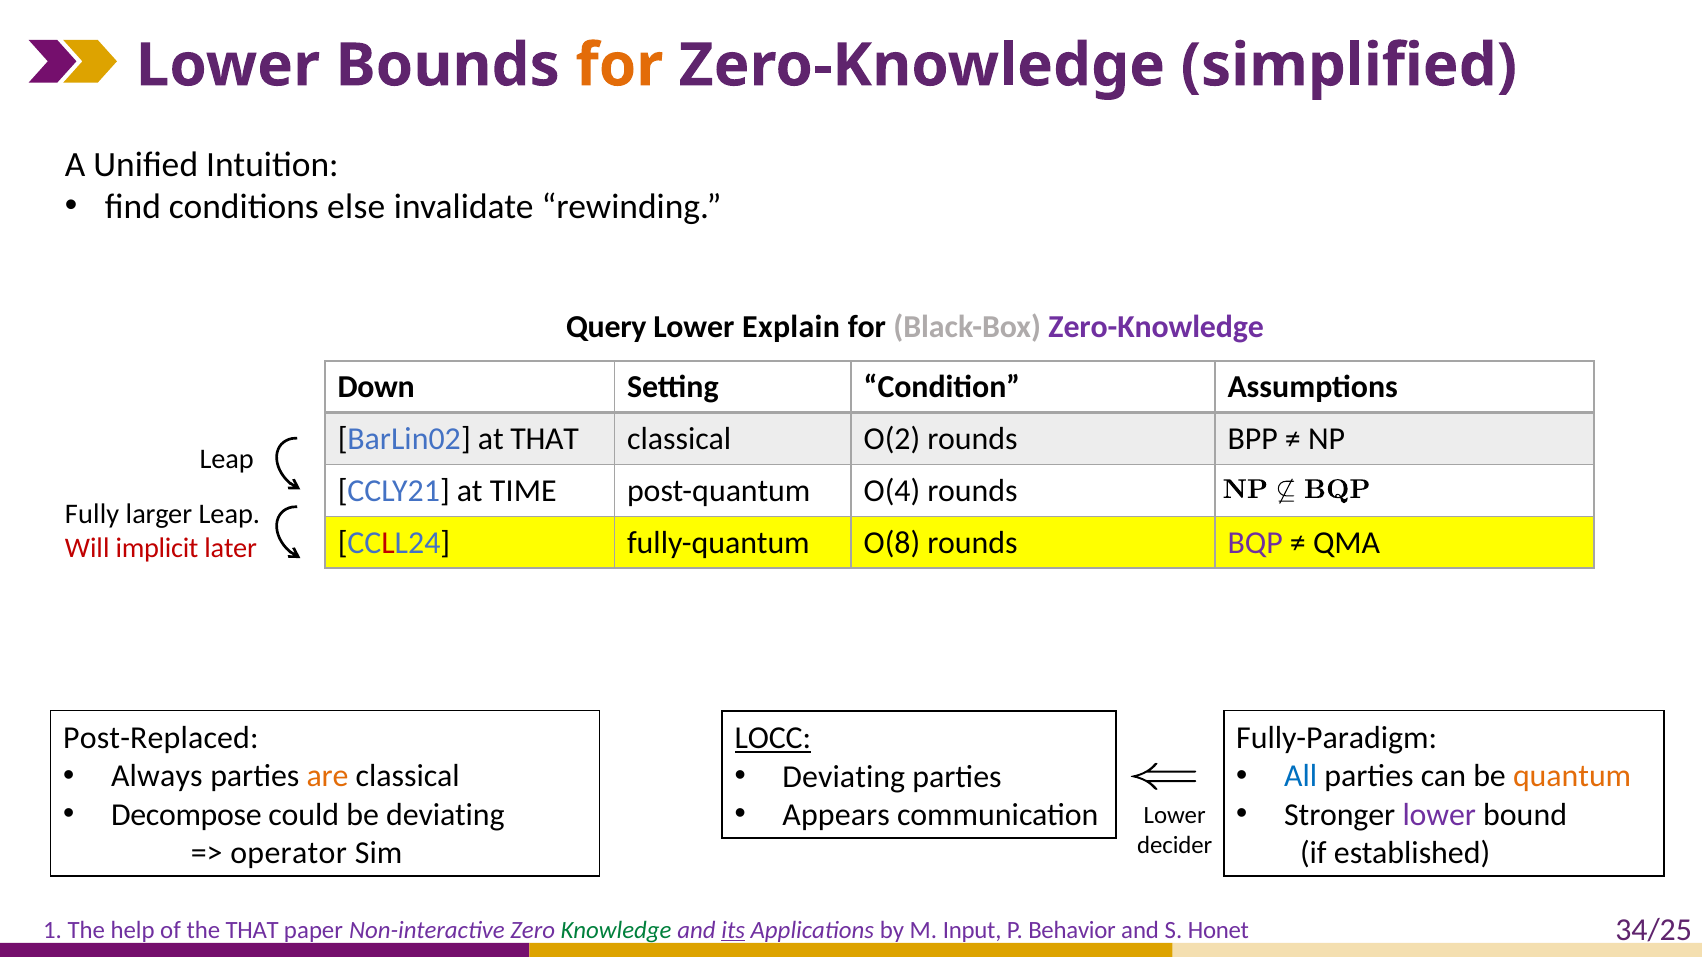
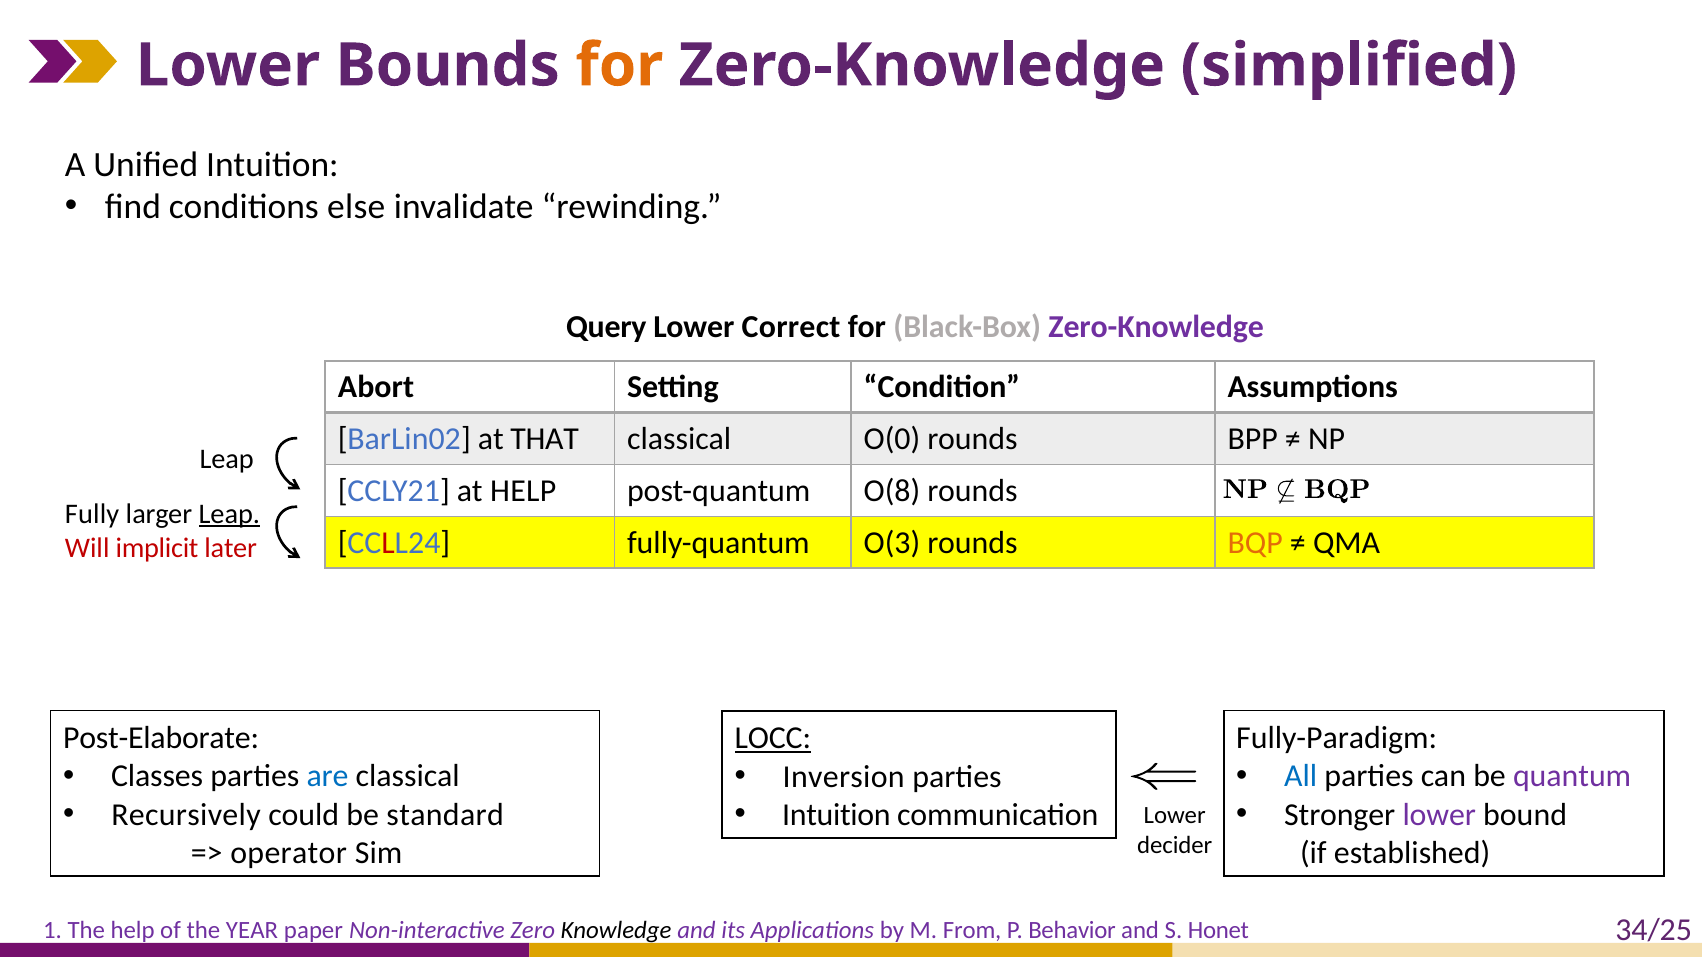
Explain: Explain -> Correct (791, 327)
Down: Down -> Abort (376, 387)
O(2: O(2 -> O(0 (892, 439)
at TIME: TIME -> HELP (523, 491)
O(4: O(4 -> O(8 (892, 491)
Leap underline: none -> present (229, 514)
O(8: O(8 -> O(3 (892, 543)
BQP colour: purple -> orange (1255, 543)
Post-Replaced: Post-Replaced -> Post-Elaborate (161, 738)
Always: Always -> Classes (157, 777)
are colour: orange -> blue (328, 777)
quantum colour: orange -> purple (1572, 777)
Deviating: Deviating -> Inversion (844, 777)
Decompose: Decompose -> Recursively (186, 815)
be deviating: deviating -> standard (445, 815)
Appears: Appears -> Intuition (836, 815)
the THAT: THAT -> YEAR (252, 930)
Knowledge colour: green -> black (616, 930)
its underline: present -> none (733, 930)
Input: Input -> From (972, 930)
